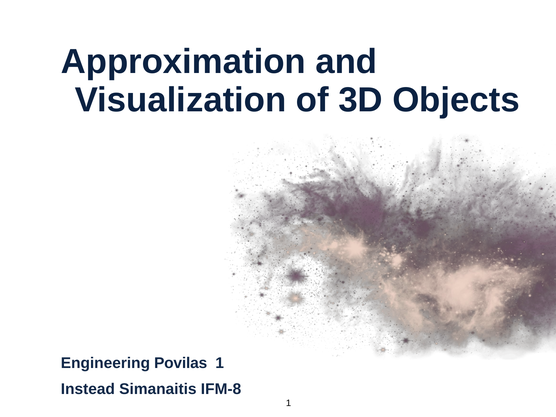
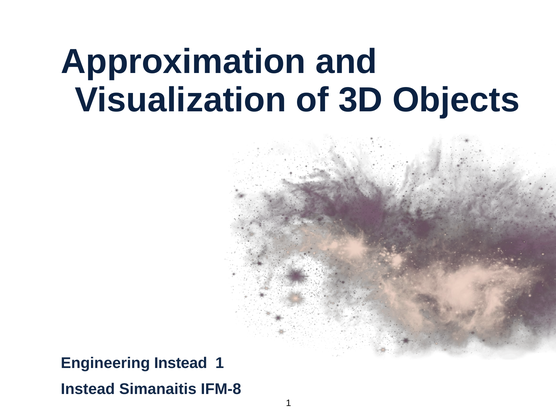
Engineering Povilas: Povilas -> Instead (181, 363)
